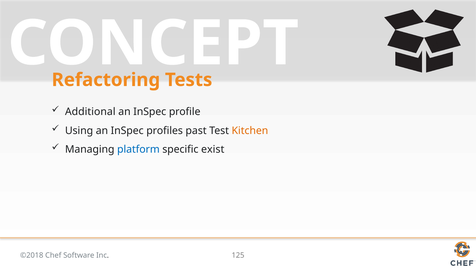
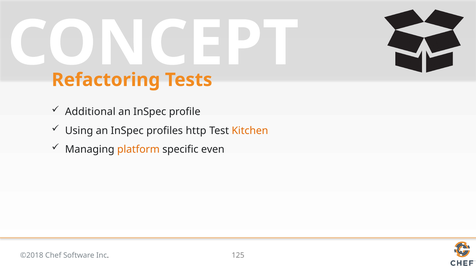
past: past -> http (196, 130)
platform colour: blue -> orange (138, 149)
exist: exist -> even (213, 149)
